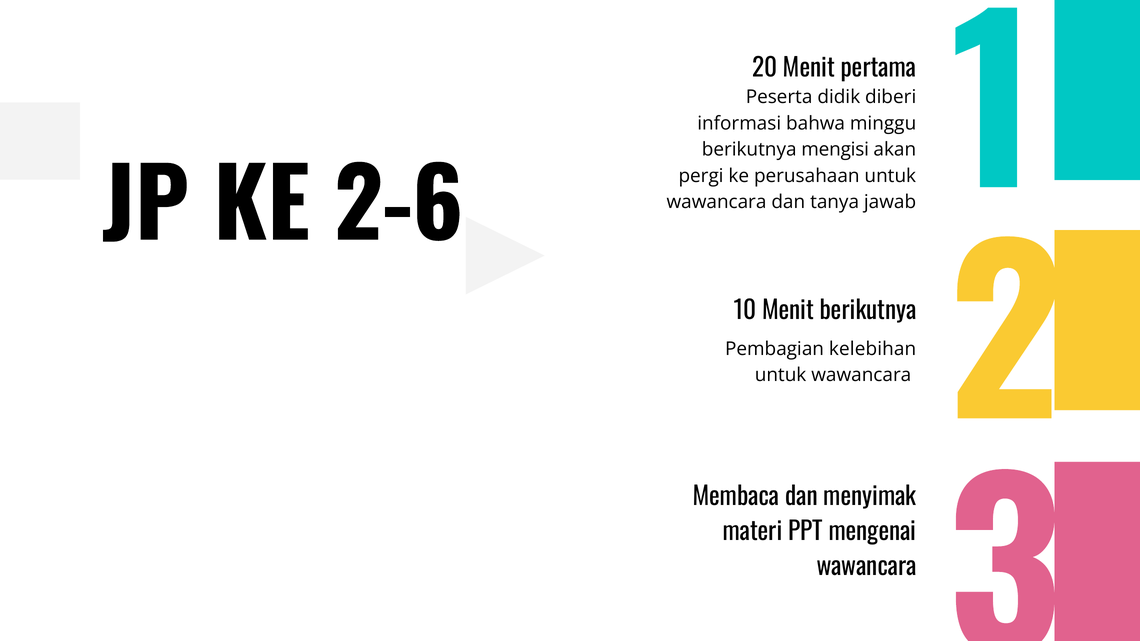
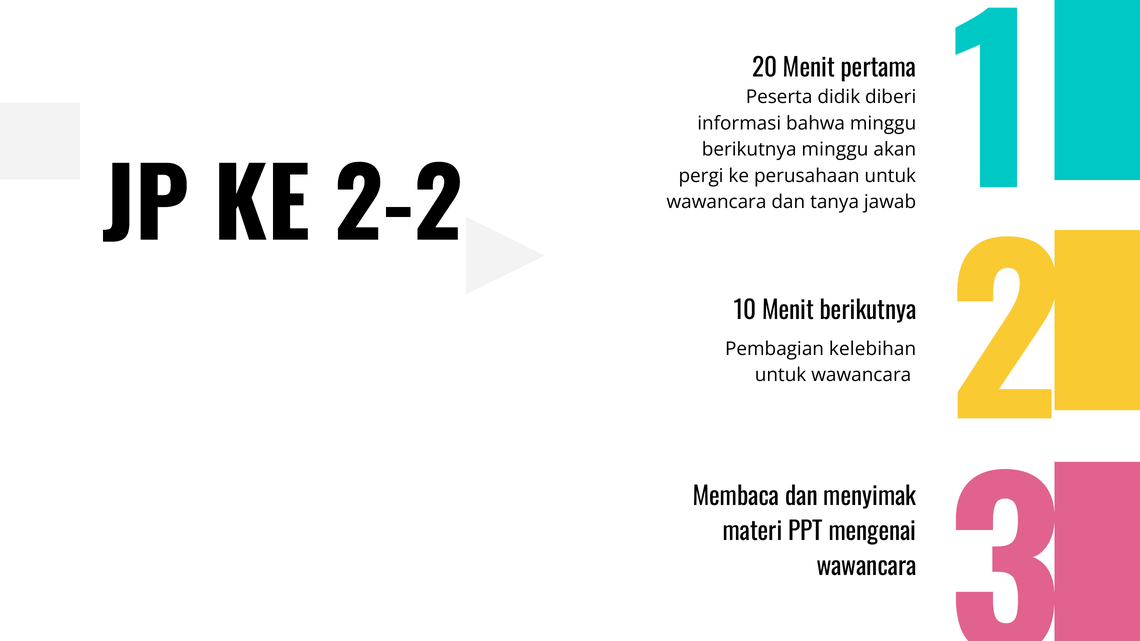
berikutnya mengisi: mengisi -> minggu (835, 150)
2-6: 2-6 -> 2-2 (398, 208)
